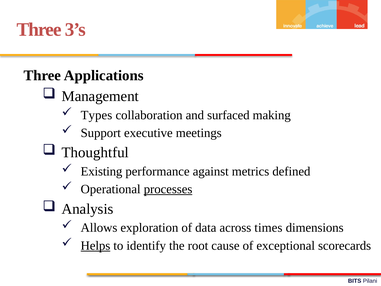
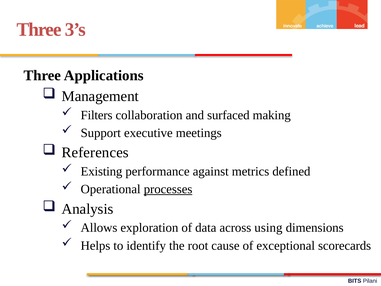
Types: Types -> Filters (97, 115)
Thoughtful: Thoughtful -> References (95, 152)
times: times -> using (268, 228)
Helps underline: present -> none (95, 245)
